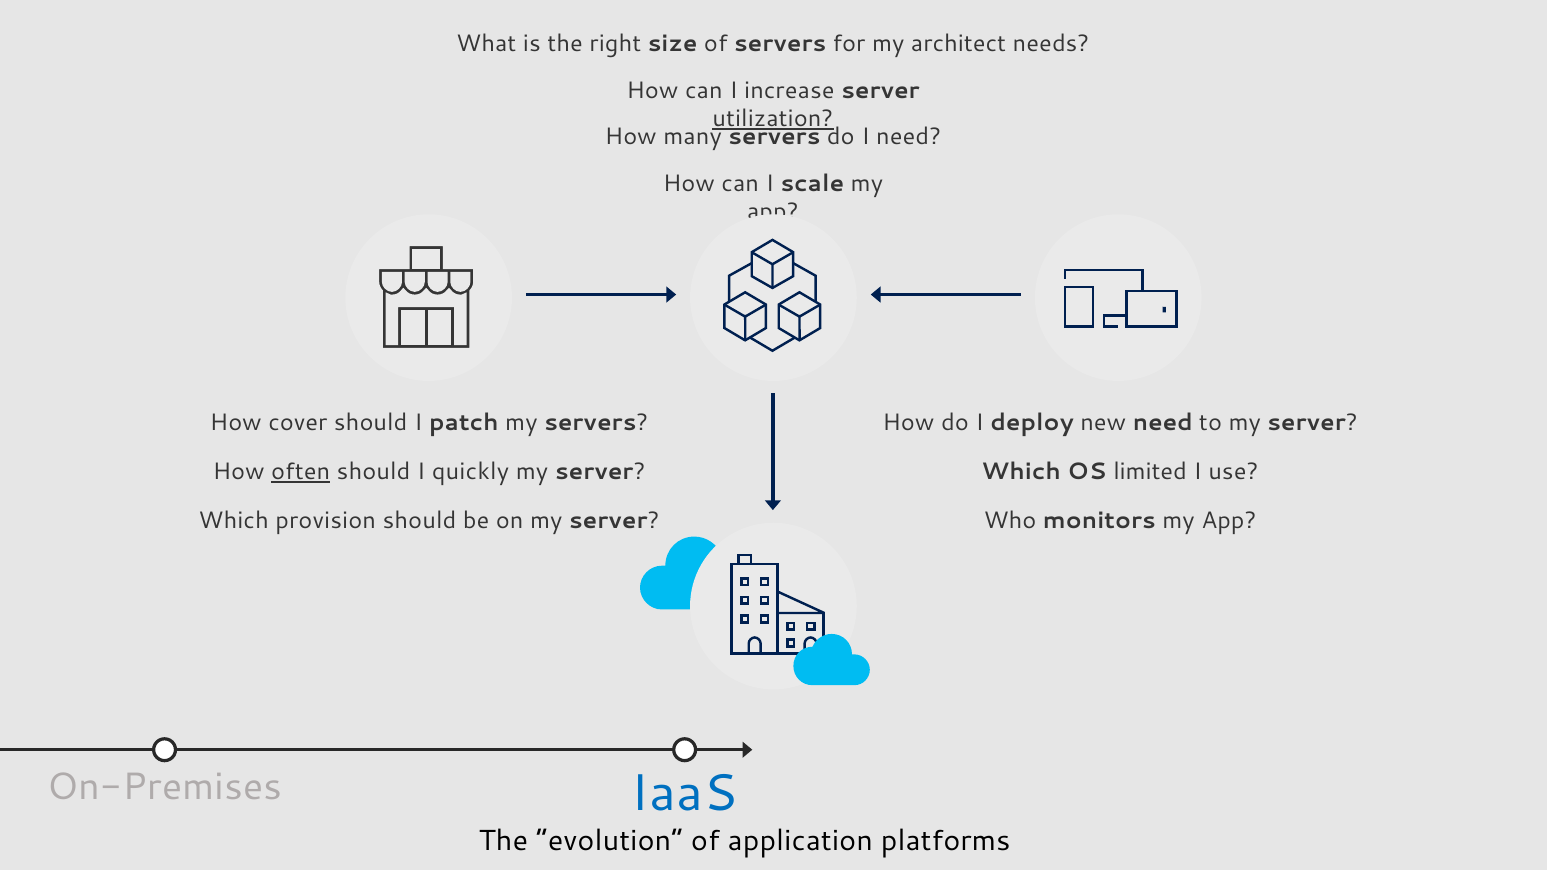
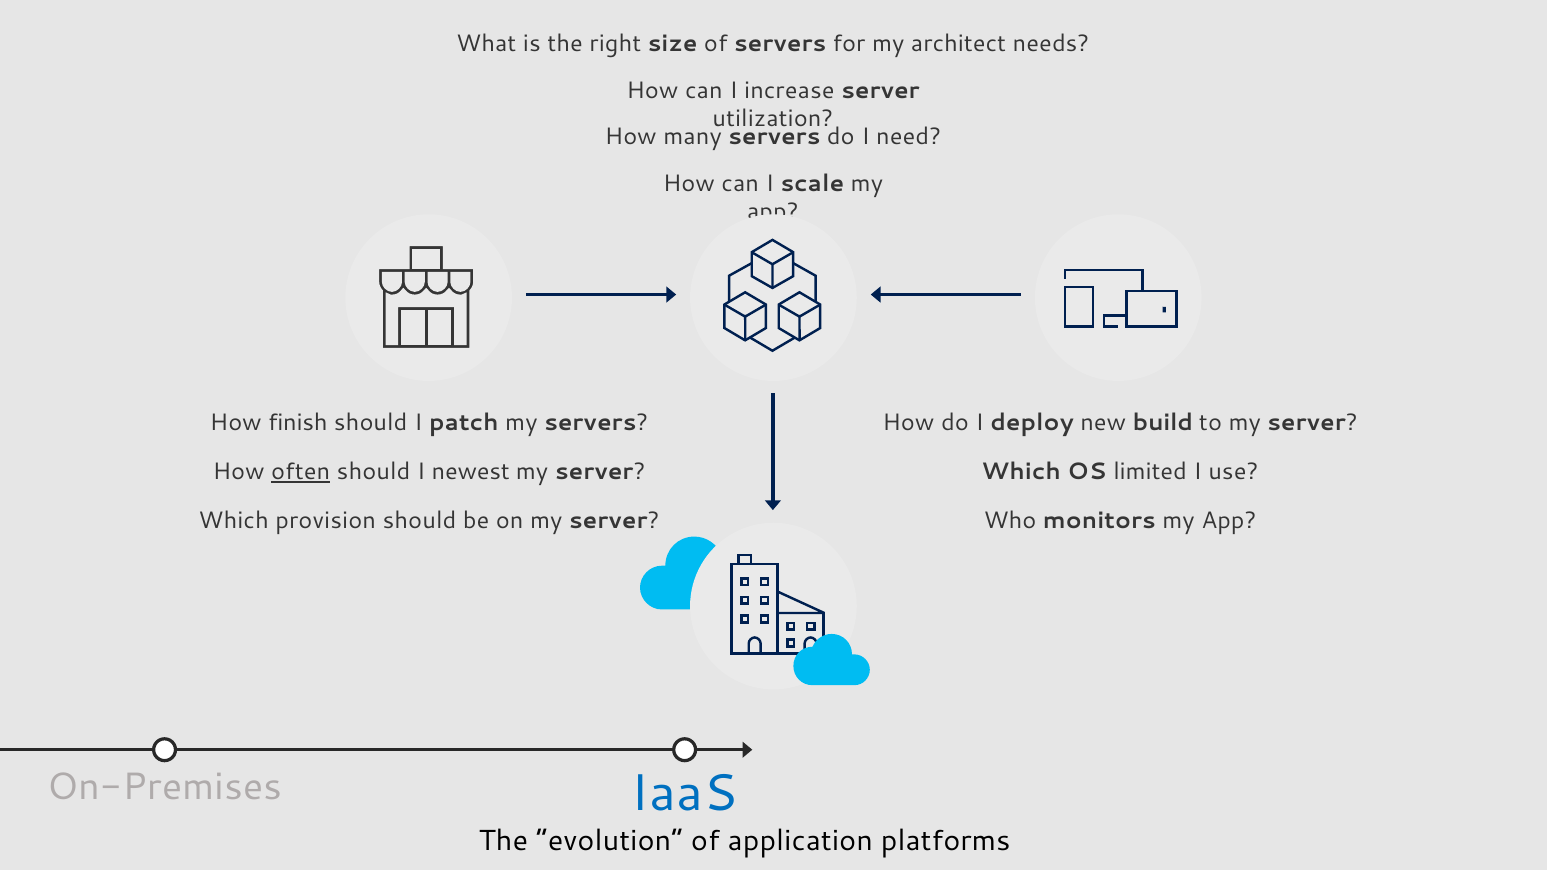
utilization underline: present -> none (773, 119)
cover: cover -> finish (298, 423)
new need: need -> build (1163, 423)
quickly: quickly -> newest (471, 472)
